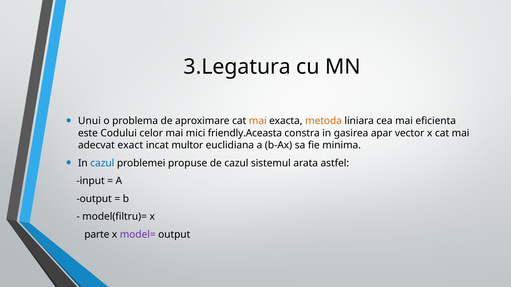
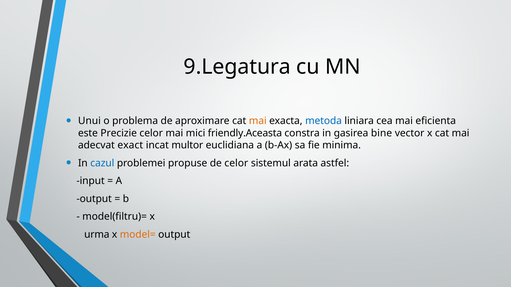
3.Legatura: 3.Legatura -> 9.Legatura (237, 67)
metoda colour: orange -> blue (324, 121)
Codului: Codului -> Precizie (119, 133)
apar: apar -> bine (382, 133)
de cazul: cazul -> celor (236, 163)
parte: parte -> urma (97, 235)
model= colour: purple -> orange (138, 235)
